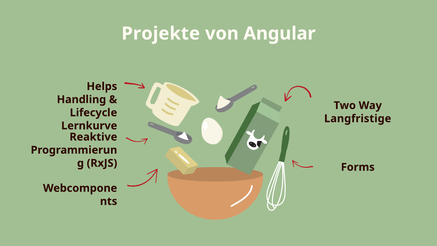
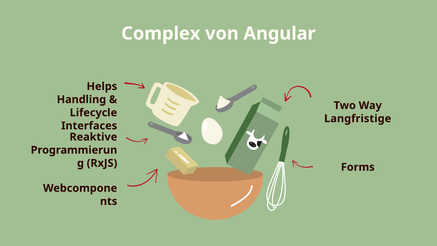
Projekte: Projekte -> Complex (161, 33)
Lernkurve: Lernkurve -> Interfaces (89, 126)
